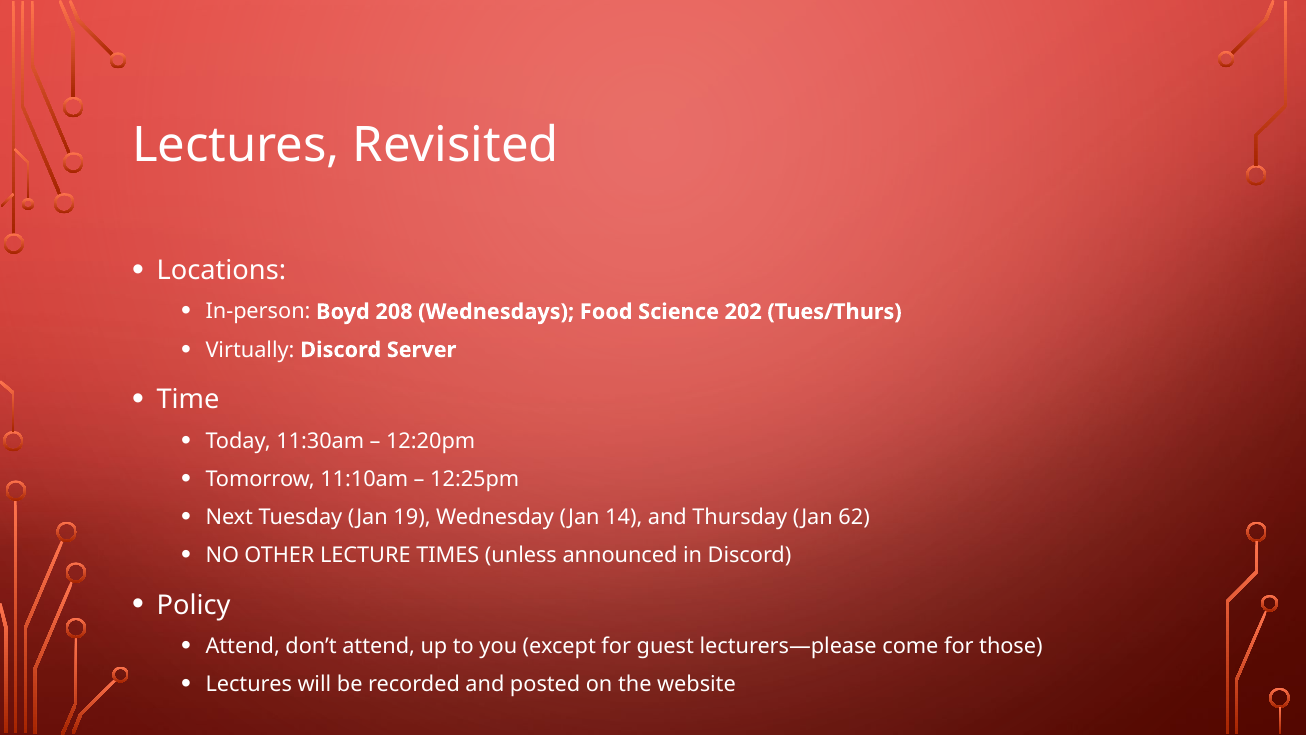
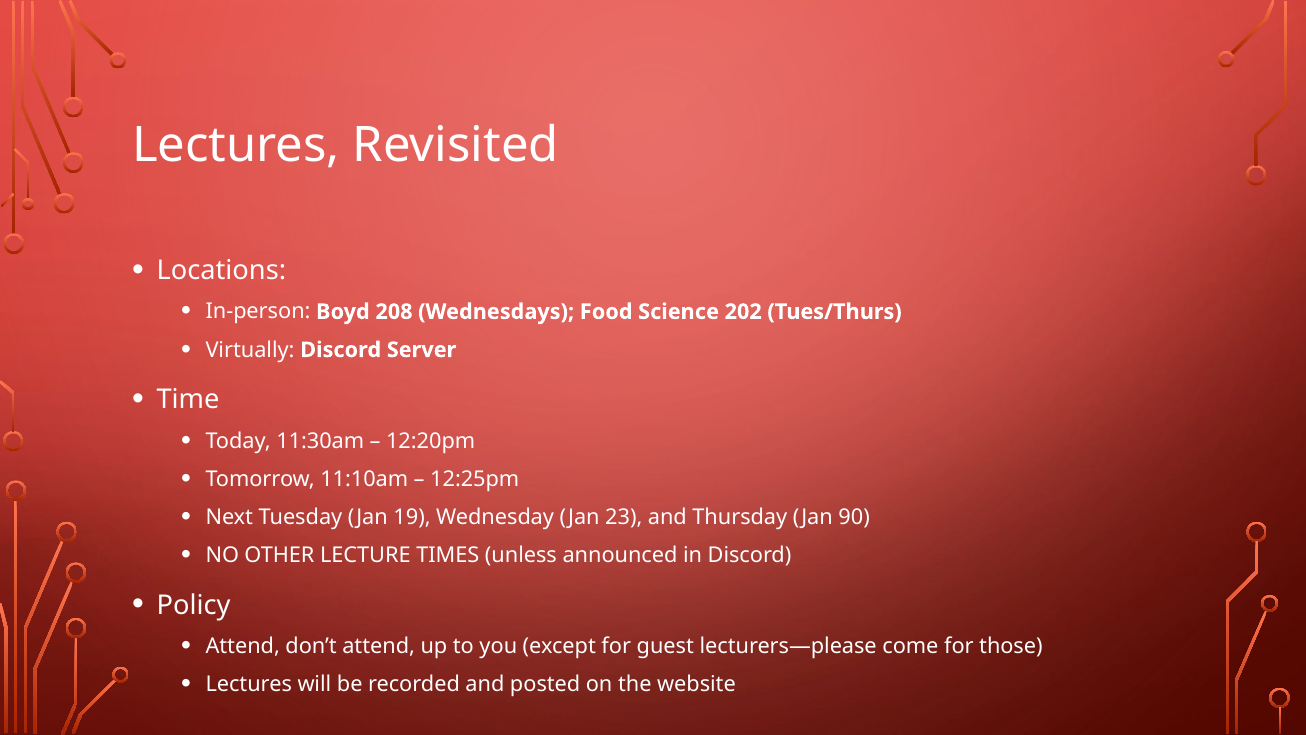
14: 14 -> 23 (624, 517)
62: 62 -> 90 (854, 517)
